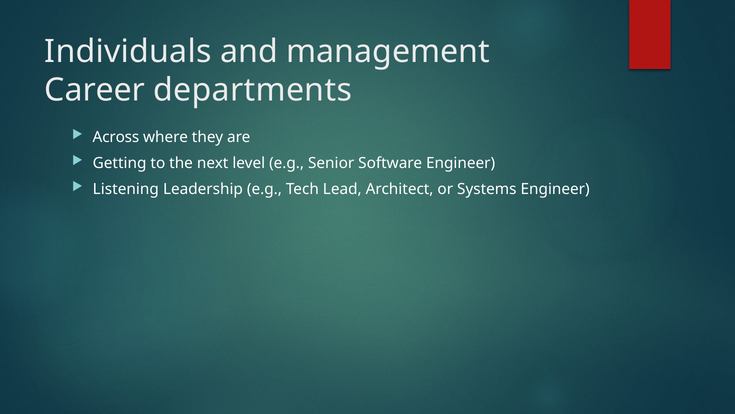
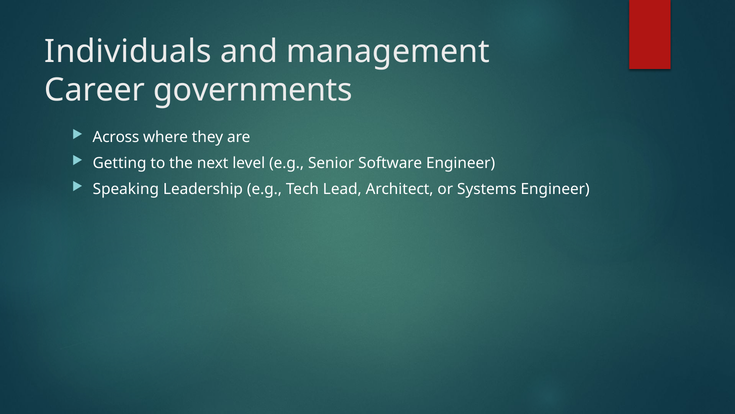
departments: departments -> governments (253, 90)
Listening: Listening -> Speaking (126, 189)
